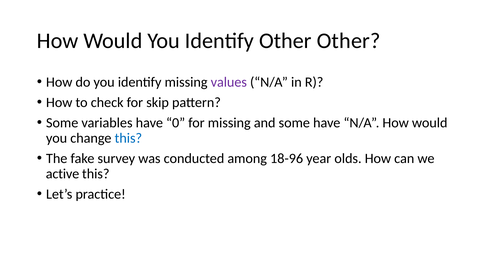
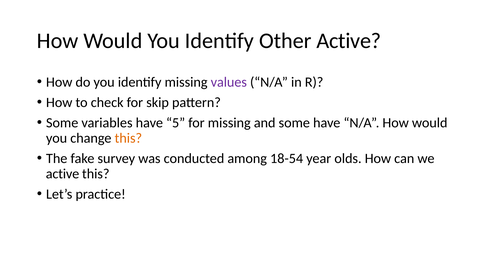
Other Other: Other -> Active (349, 41)
0: 0 -> 5 (176, 123)
this colour: blue -> orange (128, 138)
18-96: 18-96 -> 18-54 (287, 158)
